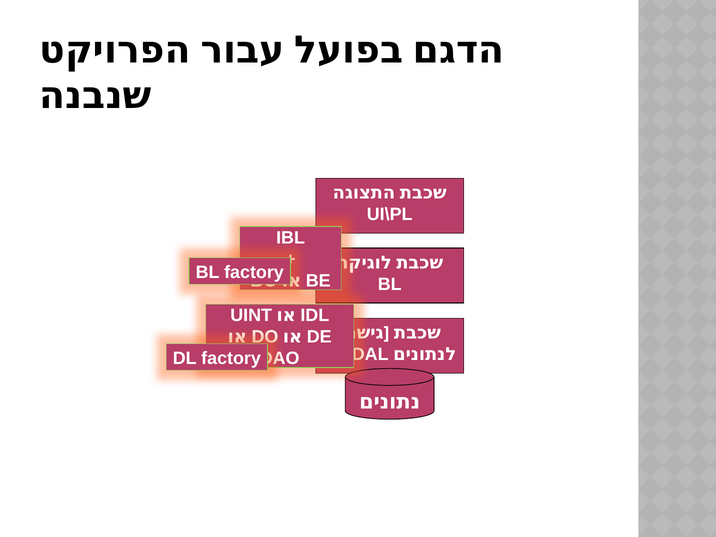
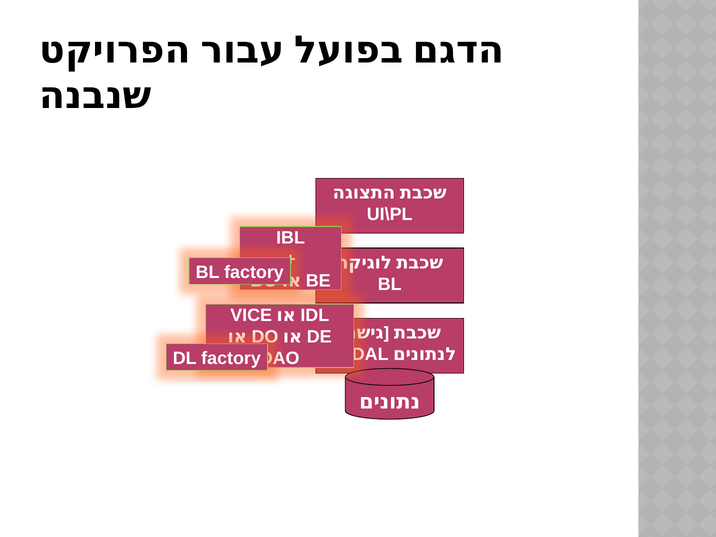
UINT: UINT -> VICE (251, 316)
